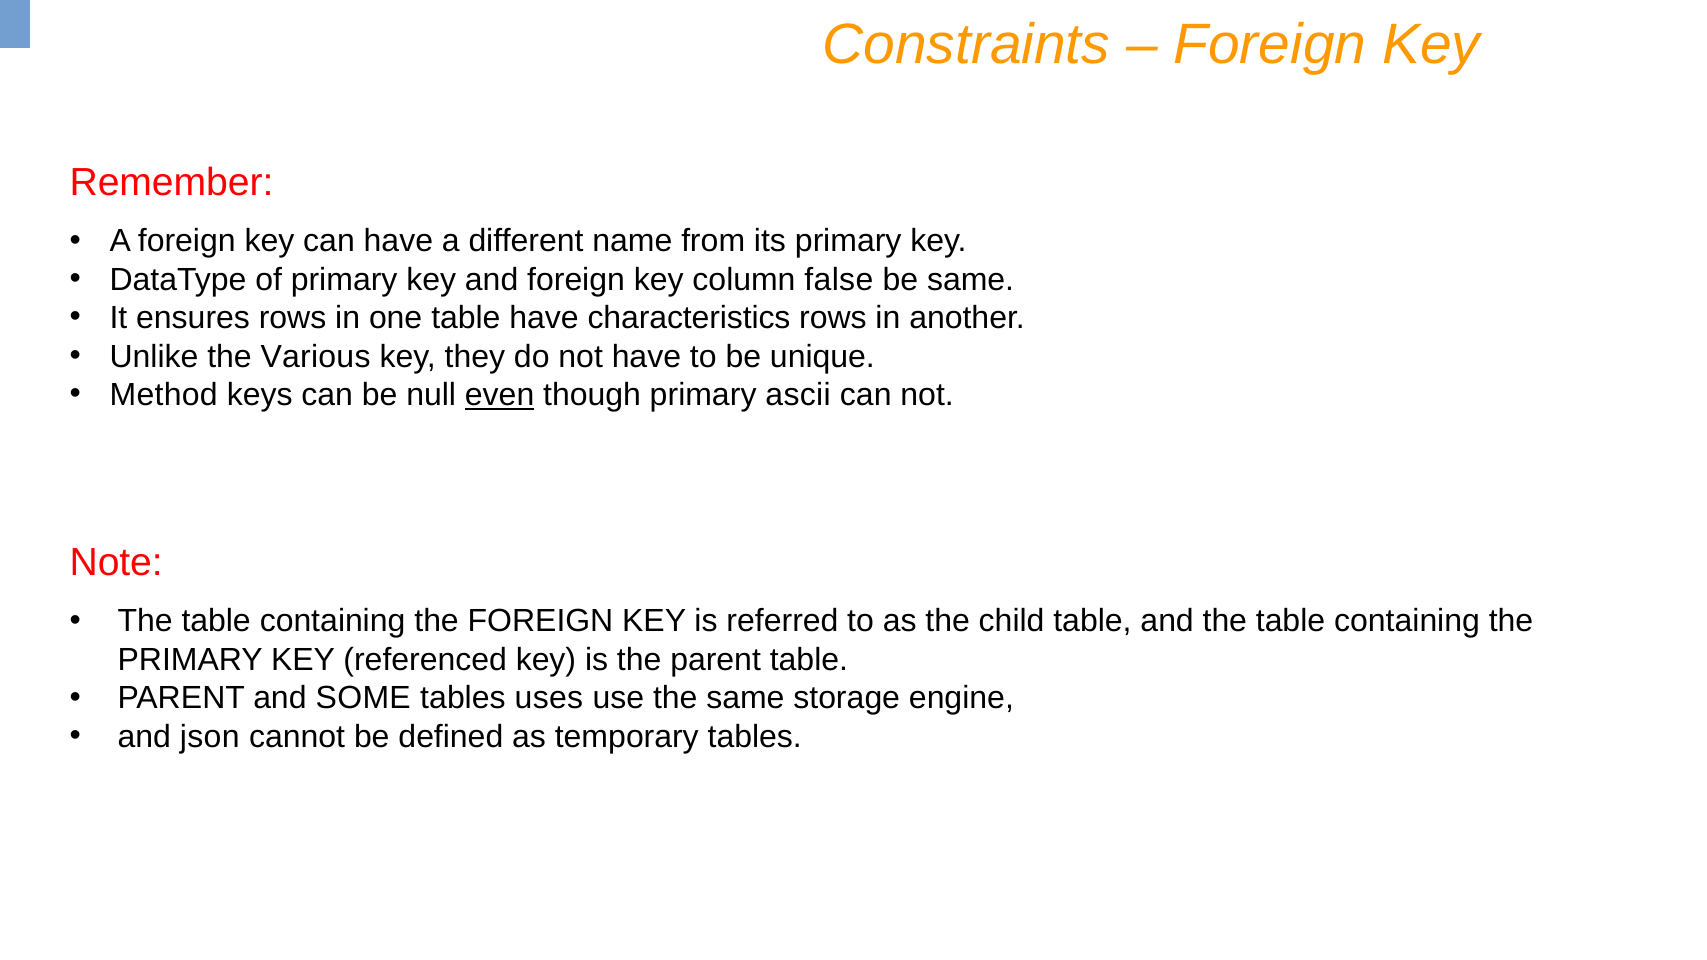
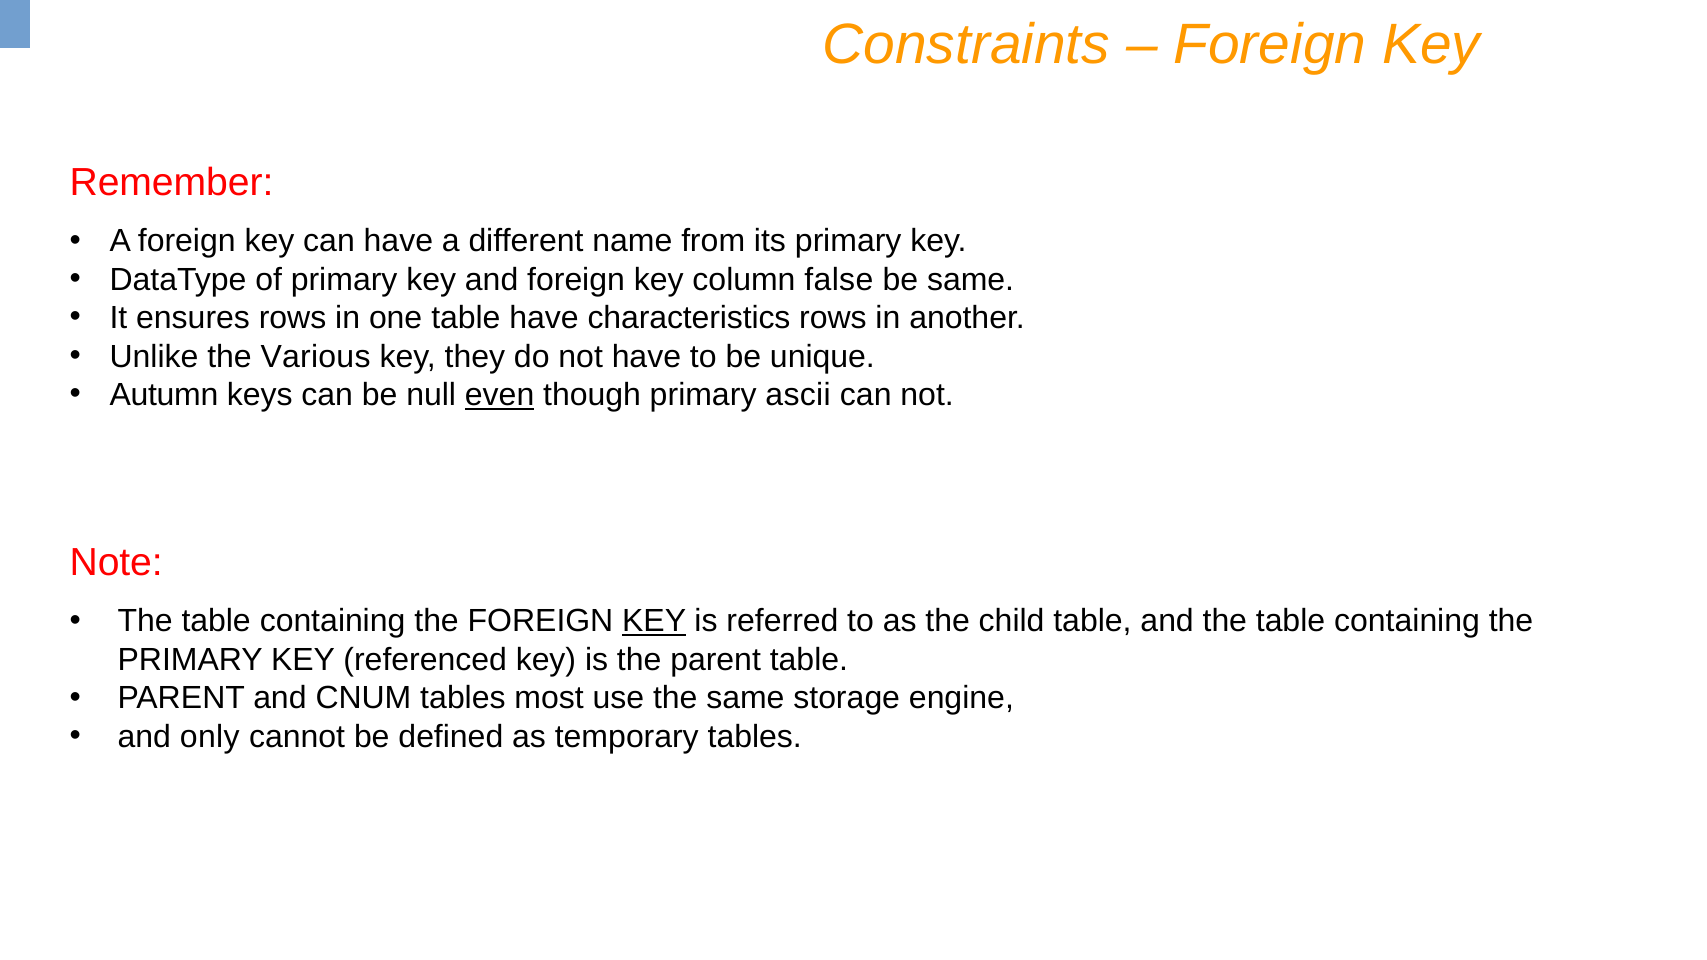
Method: Method -> Autumn (164, 395)
KEY underline: none -> present (654, 621)
SOME: SOME -> CNUM (363, 698)
uses: uses -> most (549, 698)
json: json -> only (210, 737)
